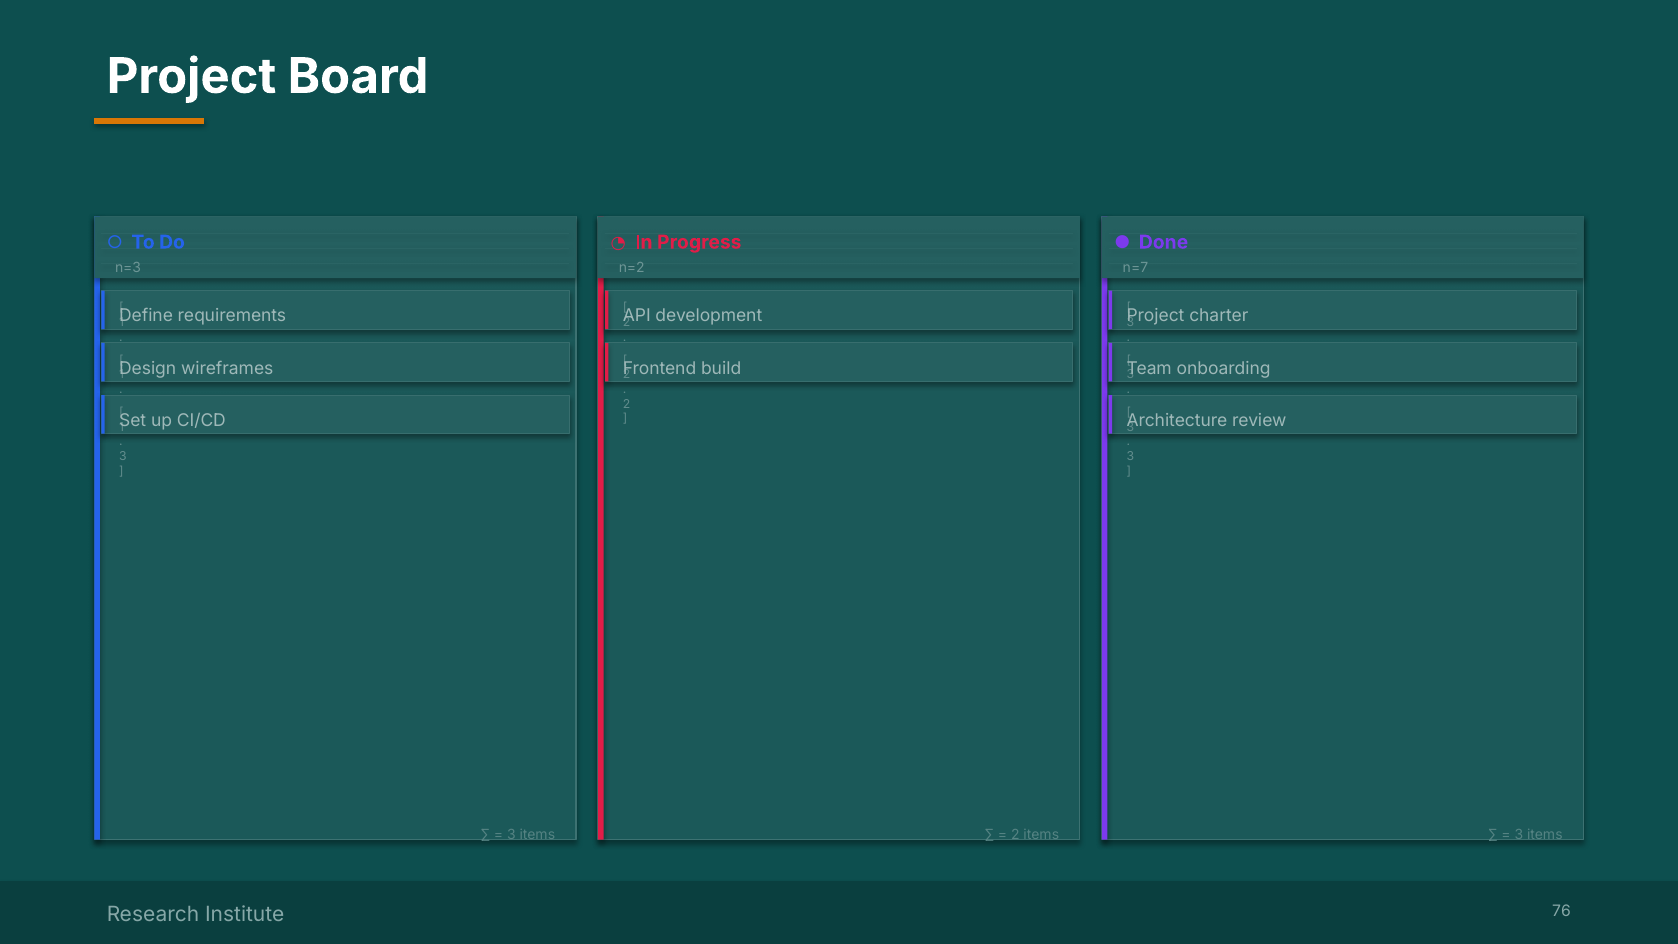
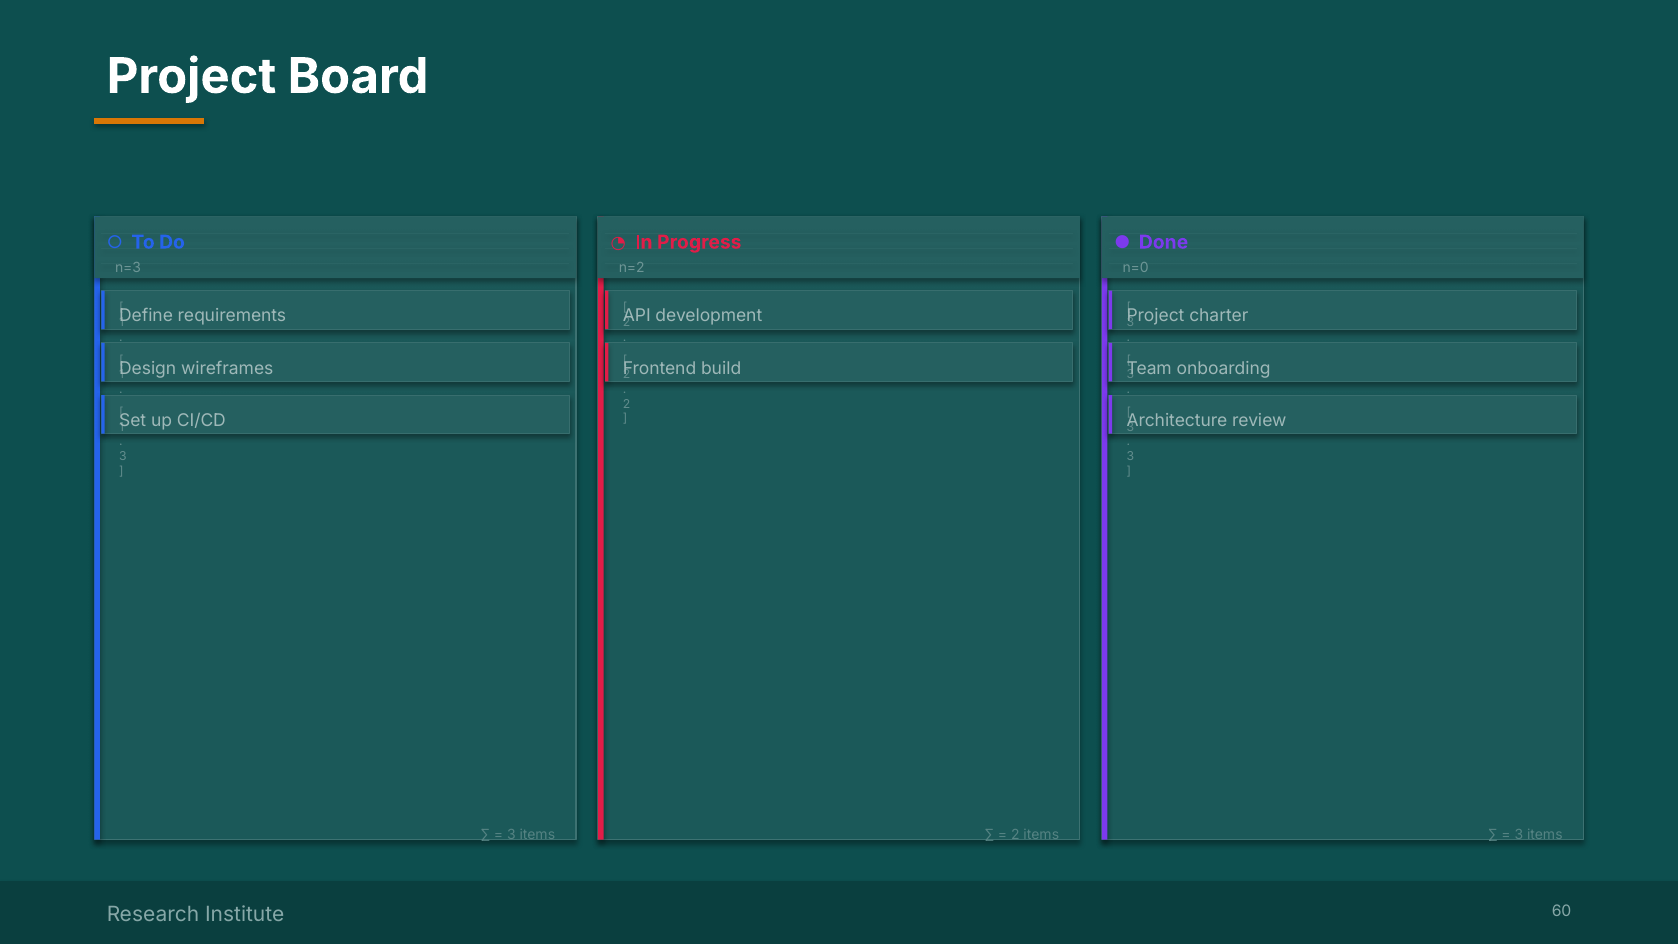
n=7: n=7 -> n=0 (1136, 268)
76: 76 -> 60 (1562, 911)
